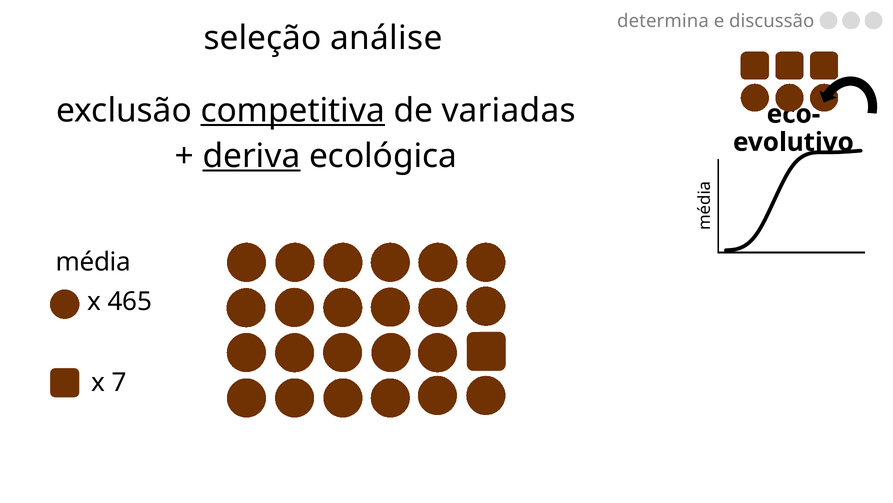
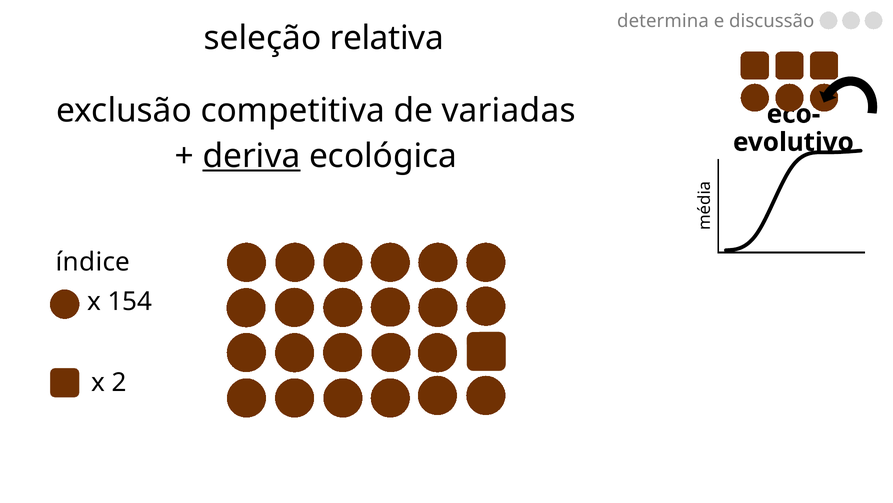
análise: análise -> relativa (387, 38)
competitiva underline: present -> none (293, 110)
média: média -> índice (93, 262)
465: 465 -> 154 (130, 301)
7: 7 -> 2 (119, 382)
